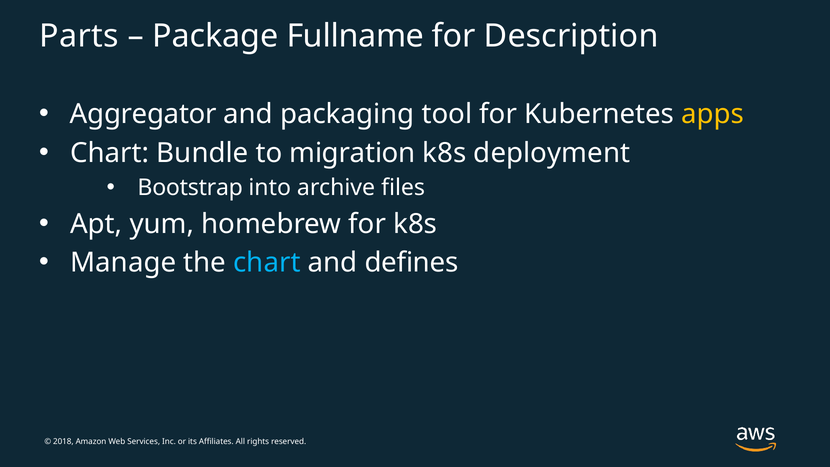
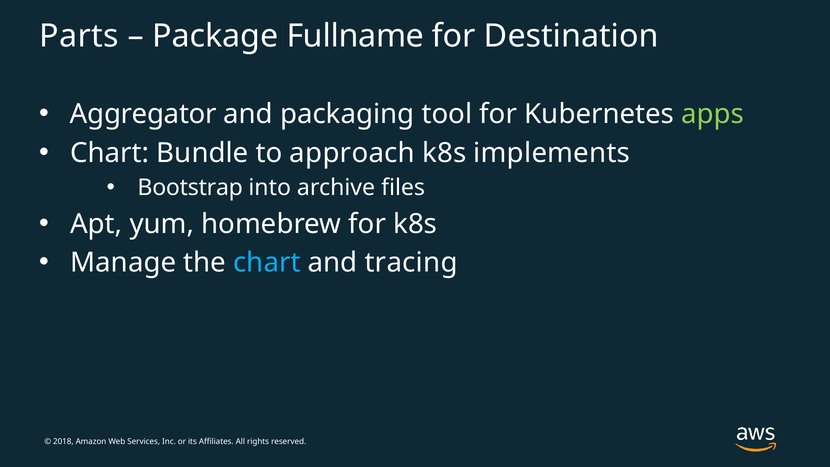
Description: Description -> Destination (571, 36)
apps colour: yellow -> light green (713, 114)
migration: migration -> approach (352, 153)
deployment: deployment -> implements (552, 153)
defines: defines -> tracing (411, 263)
